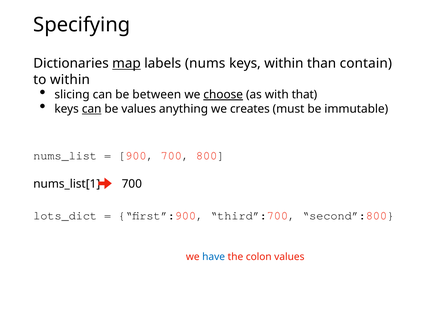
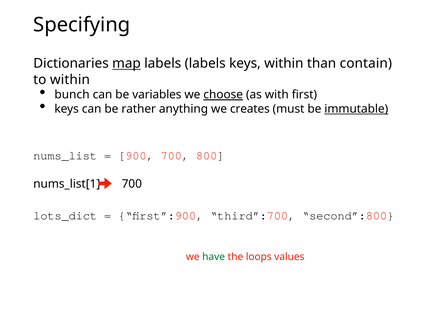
labels nums: nums -> labels (205, 63)
slicing: slicing -> bunch (72, 95)
between: between -> variables (157, 95)
that: that -> first (304, 95)
can underline: present -> none (92, 109)
be values: values -> rather (139, 109)
immutable underline: none -> present (356, 109)
have colour: blue -> green (214, 257)
colon: colon -> loops (259, 257)
